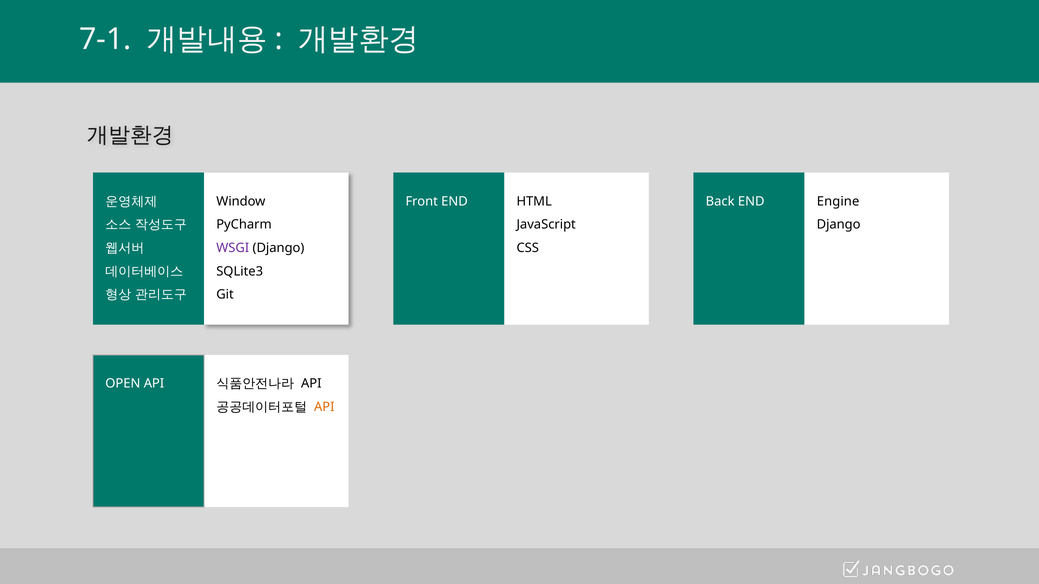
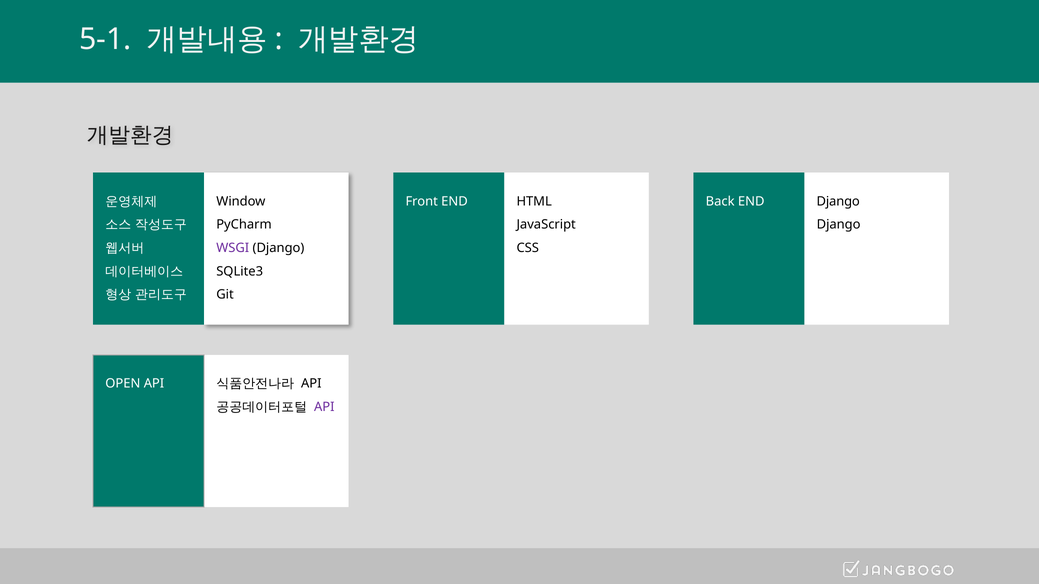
7-1: 7-1 -> 5-1 (105, 39)
END Engine: Engine -> Django (838, 201)
API colour: orange -> purple (324, 407)
